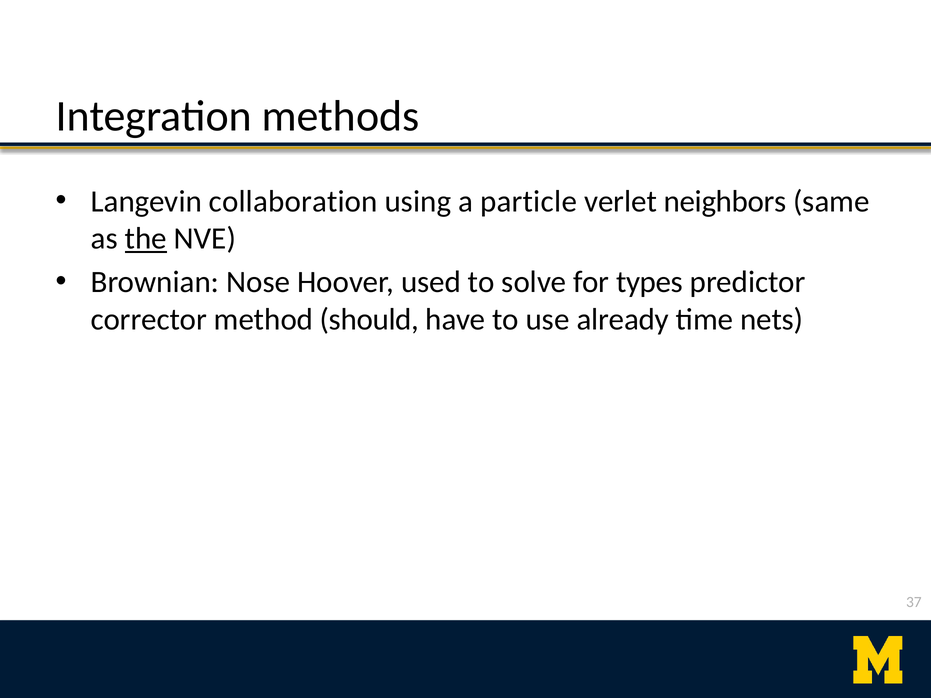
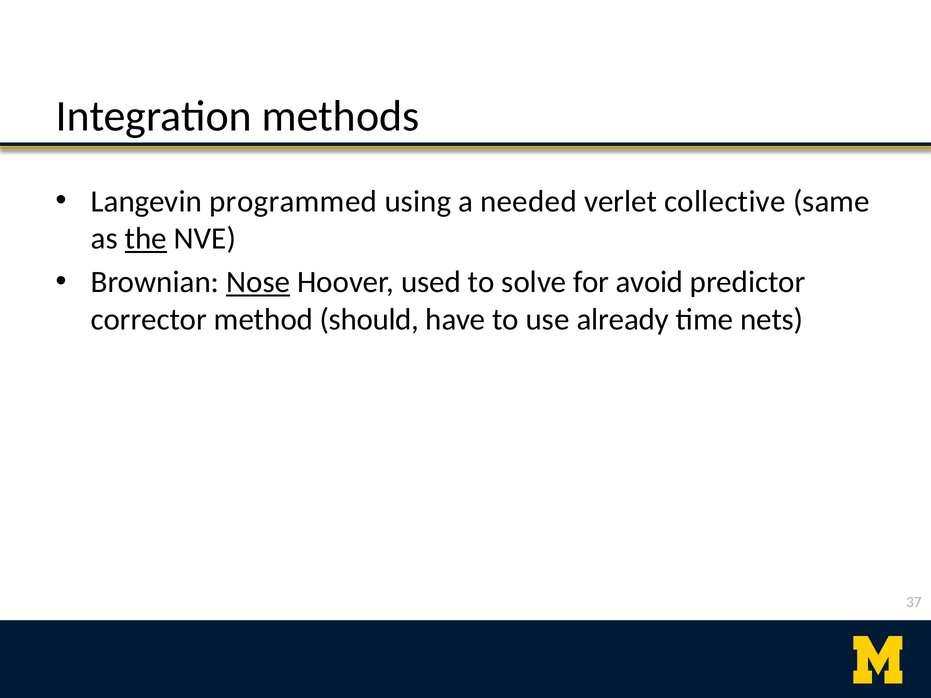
collaboration: collaboration -> programmed (293, 201)
particle: particle -> needed (529, 201)
neighbors: neighbors -> collective (725, 201)
Nose underline: none -> present (258, 282)
types: types -> avoid (650, 282)
